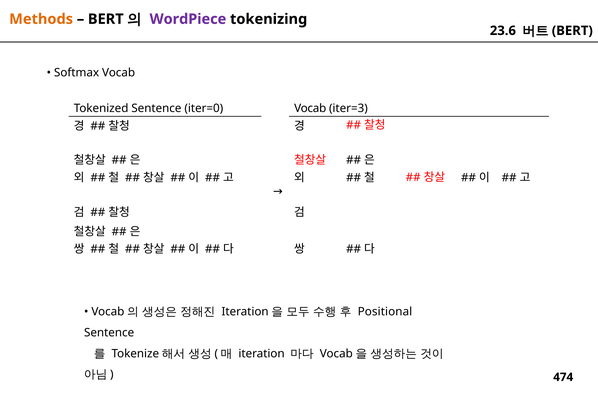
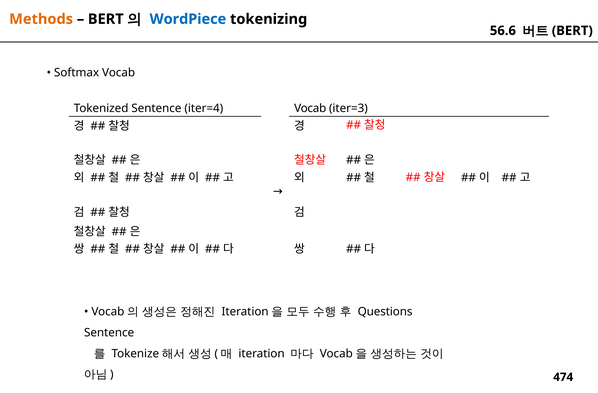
WordPiece colour: purple -> blue (188, 19)
23.6: 23.6 -> 56.6 (503, 31)
iter=0: iter=0 -> iter=4 (204, 108)
Positional: Positional -> Questions (385, 311)
